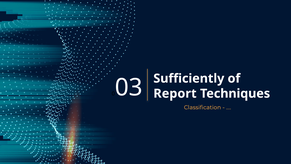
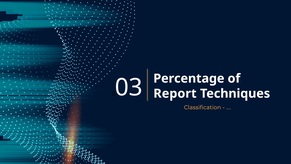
Sufficiently: Sufficiently -> Percentage (189, 78)
